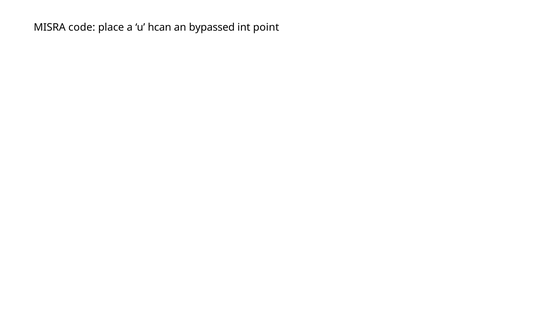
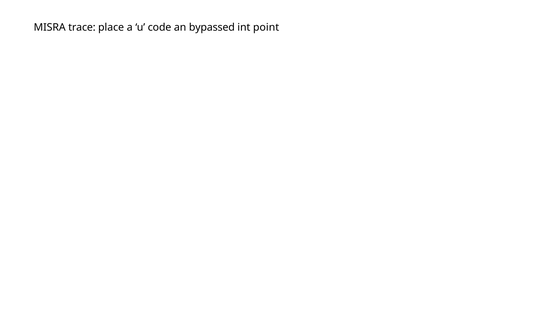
code: code -> trace (82, 27)
hcan: hcan -> code (160, 27)
